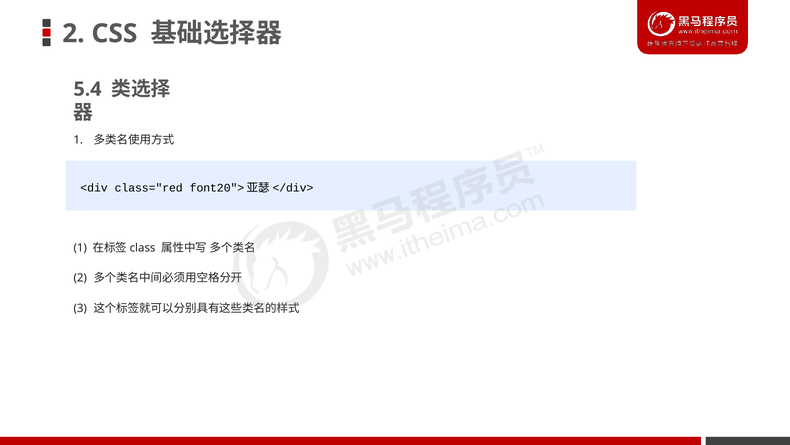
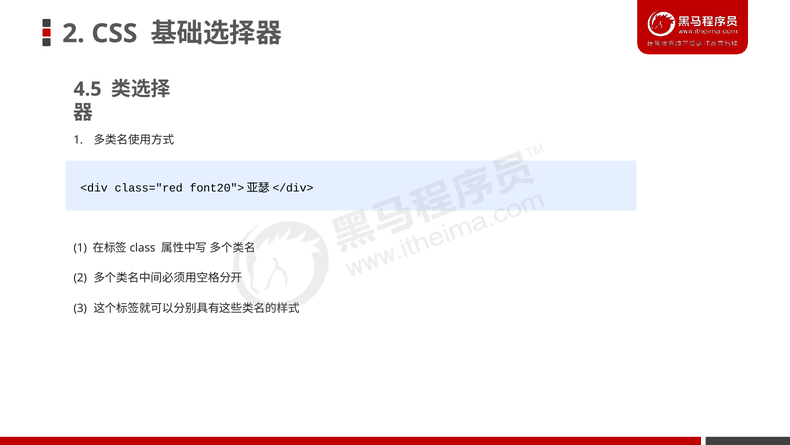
5.4: 5.4 -> 4.5 (88, 89)
